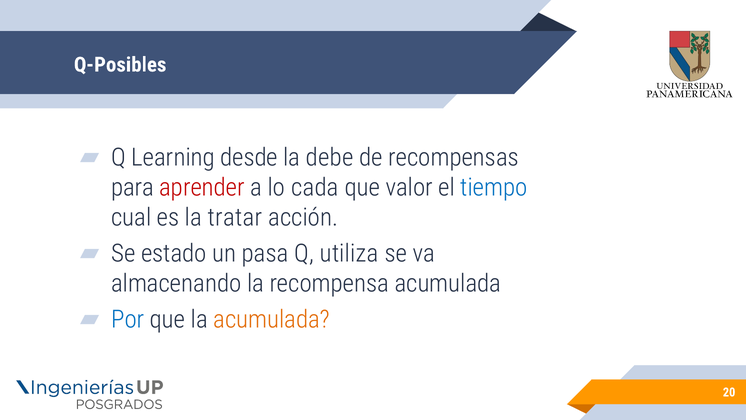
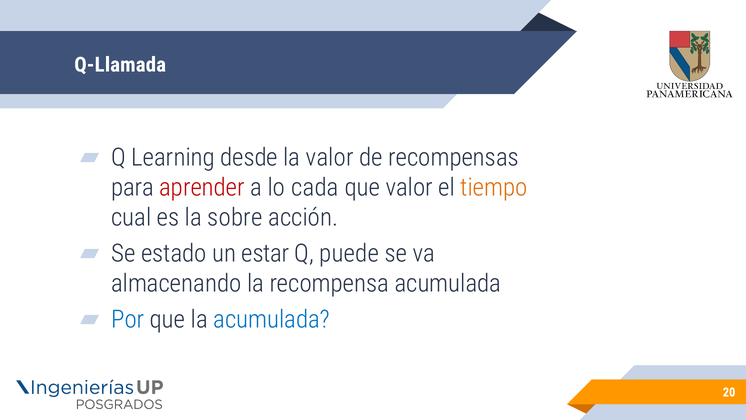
Q-Posibles: Q-Posibles -> Q-Llamada (120, 65)
la debe: debe -> valor (330, 157)
tiempo colour: blue -> orange (494, 187)
tratar: tratar -> sobre (235, 217)
pasa: pasa -> estar (265, 253)
utiliza: utiliza -> puede (349, 253)
acumulada colour: orange -> blue (272, 319)
